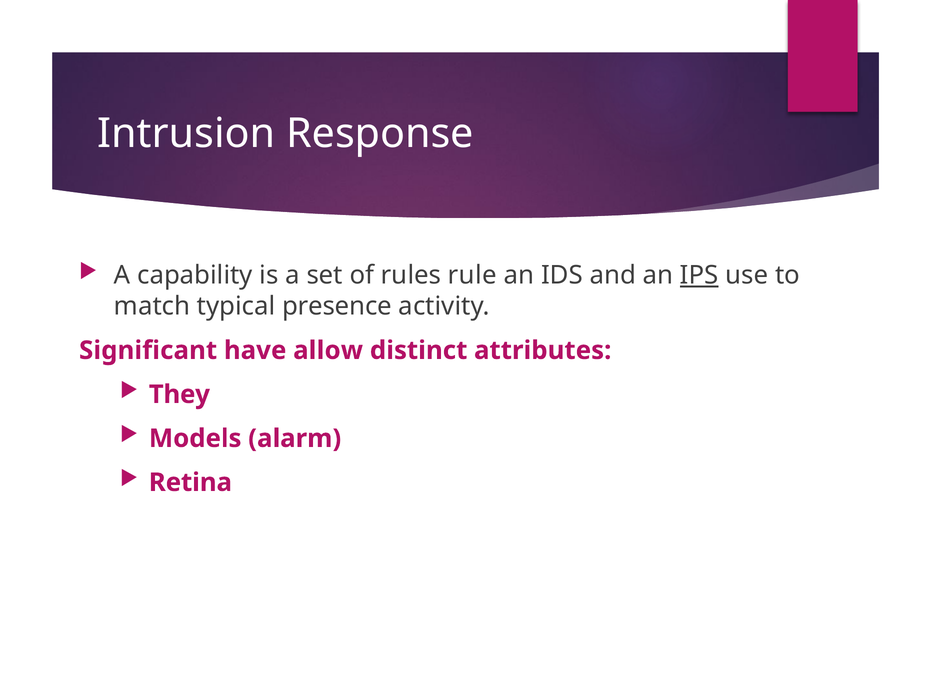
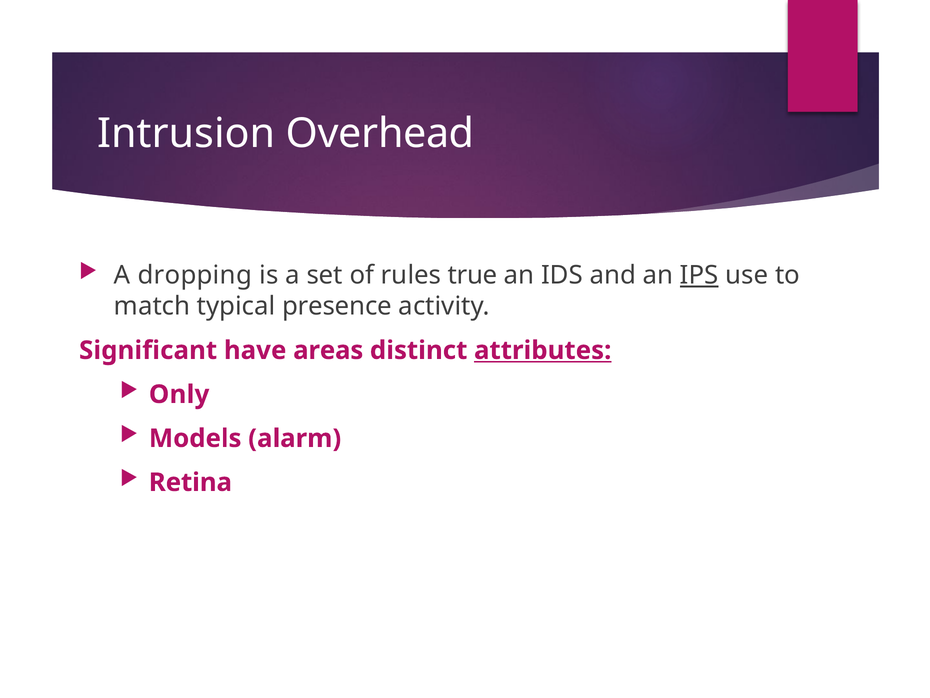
Response: Response -> Overhead (380, 133)
capability: capability -> dropping (195, 275)
rule: rule -> true (473, 275)
allow: allow -> areas (328, 350)
attributes underline: none -> present (543, 350)
They: They -> Only (179, 394)
